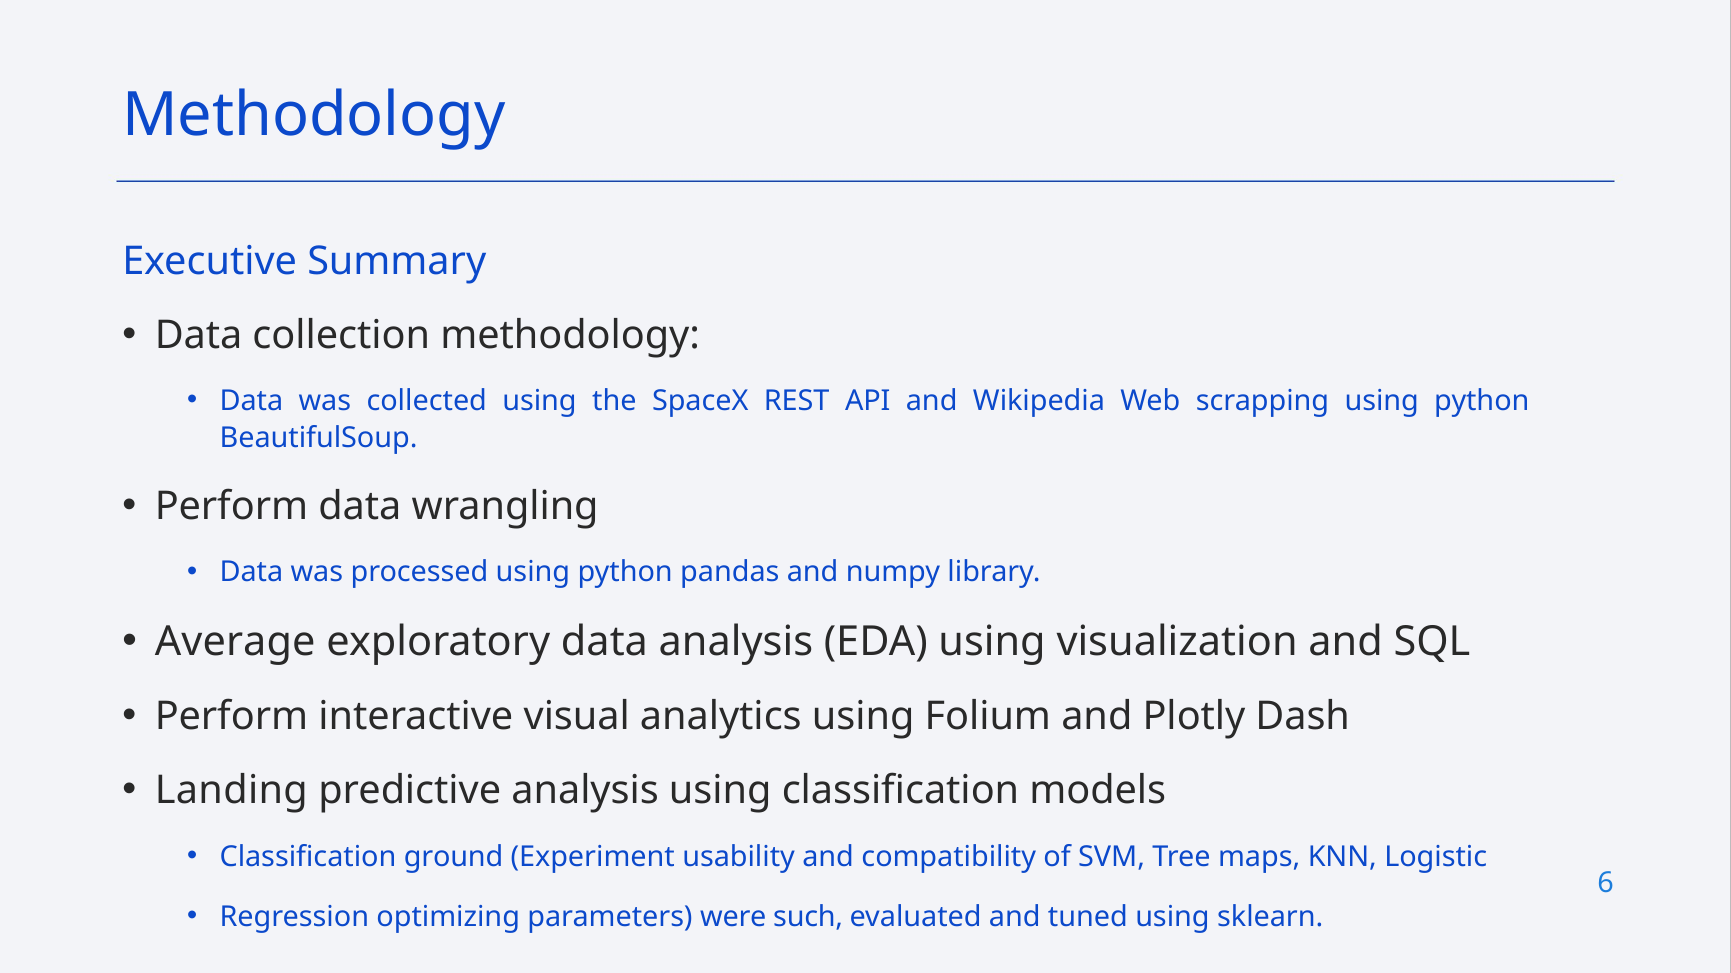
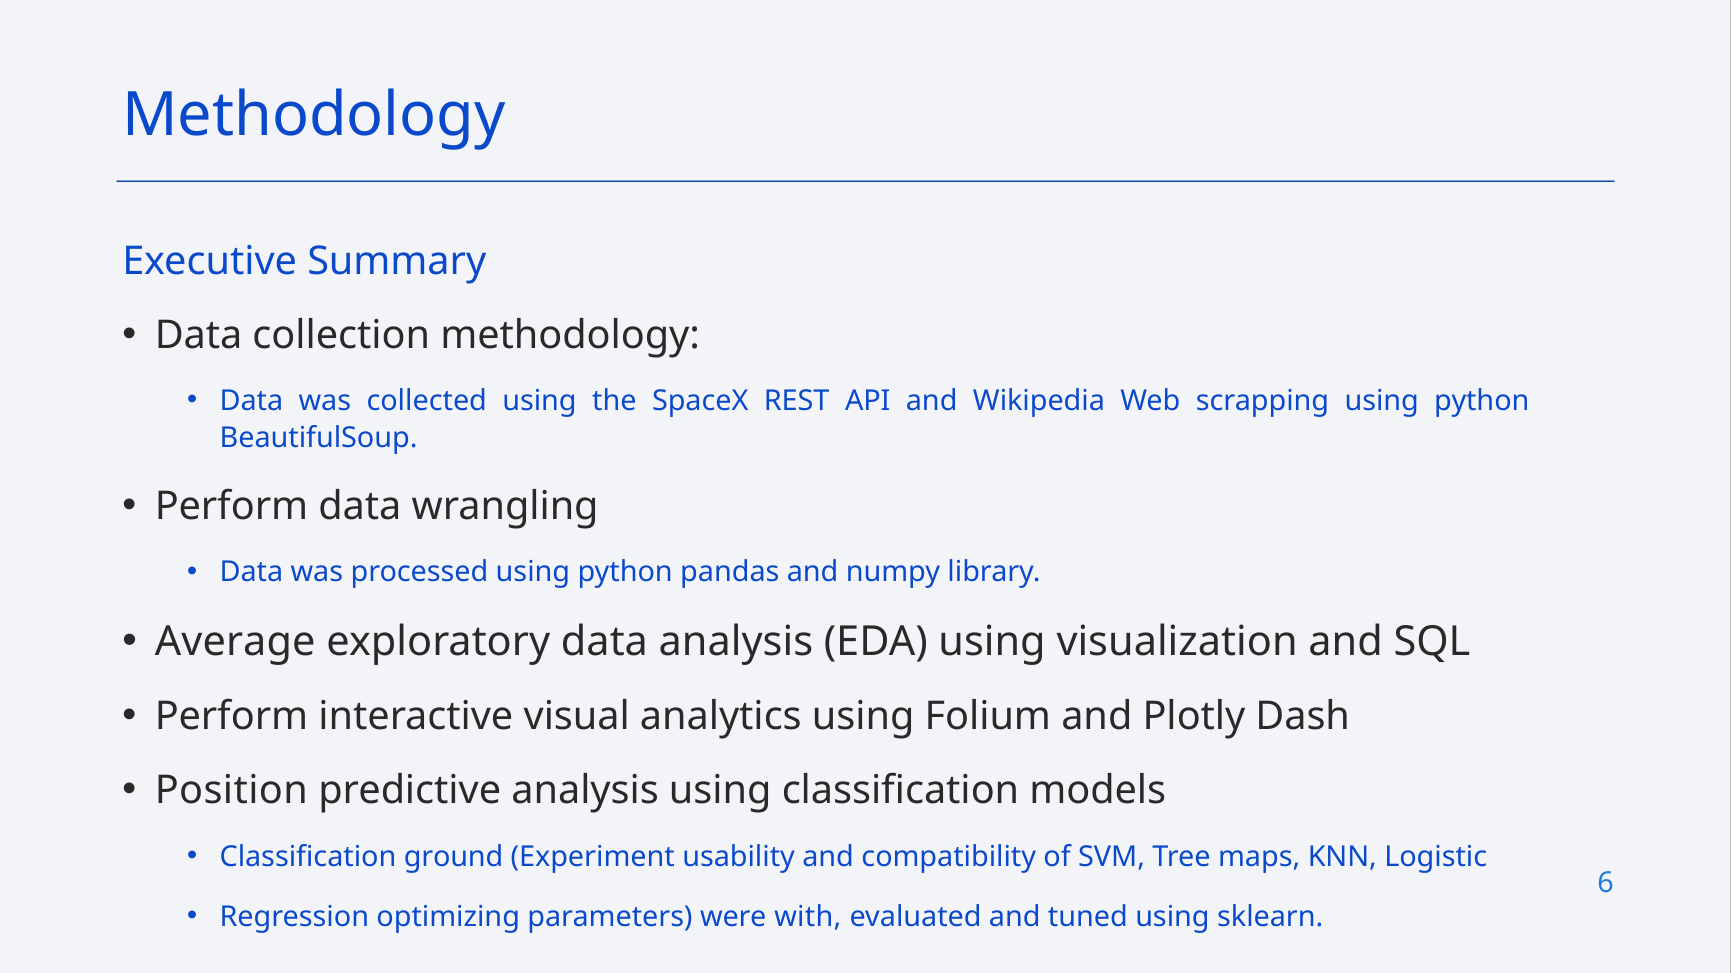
Landing: Landing -> Position (231, 791)
such: such -> with (808, 917)
